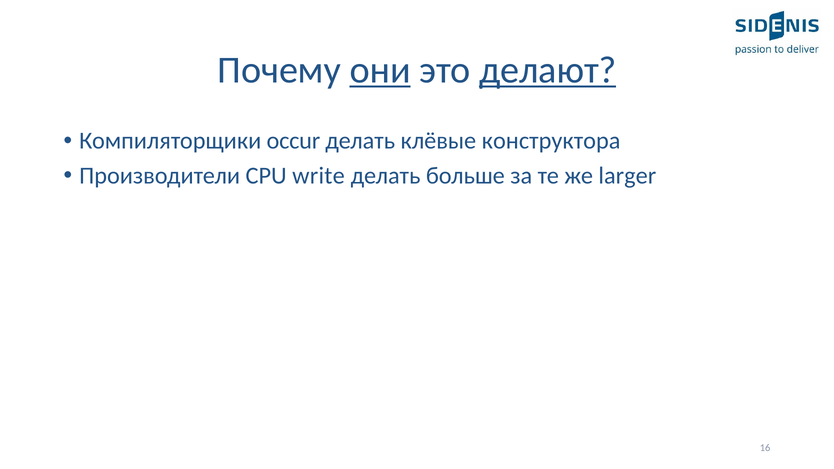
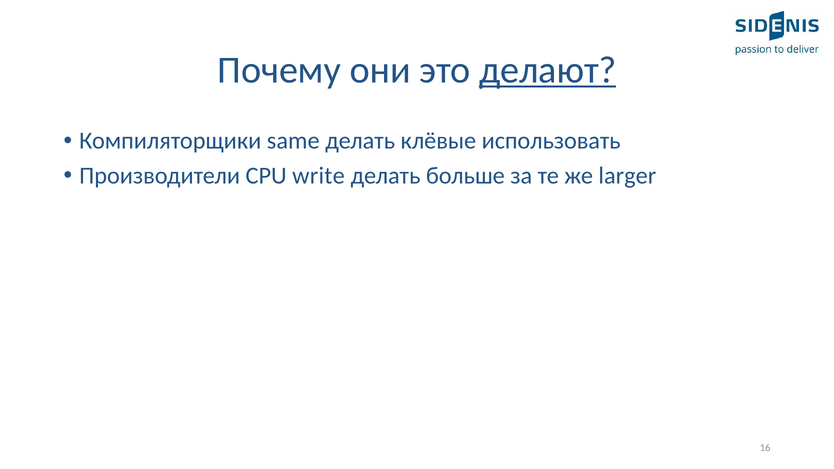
они underline: present -> none (380, 70)
occur: occur -> same (293, 141)
конструктора: конструктора -> использовать (551, 141)
